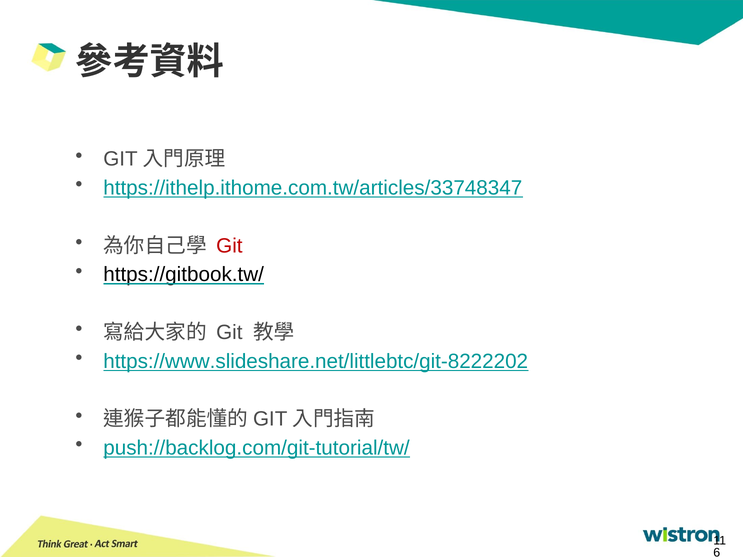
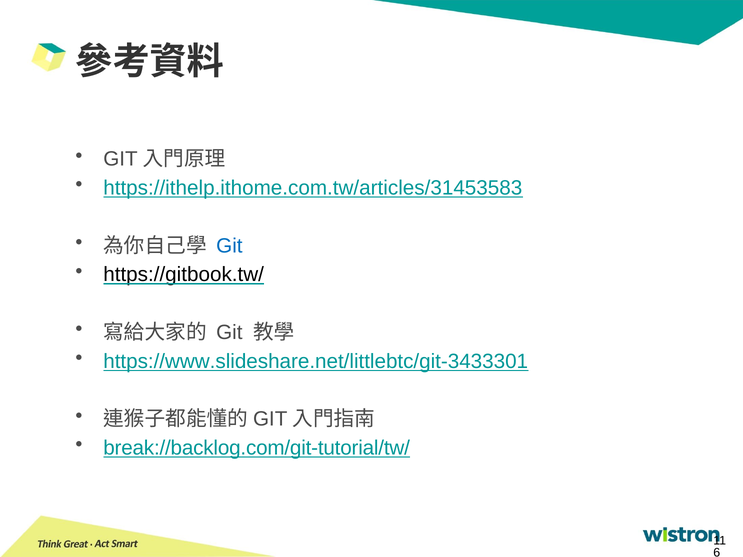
https://ithelp.ithome.com.tw/articles/33748347: https://ithelp.ithome.com.tw/articles/33748347 -> https://ithelp.ithome.com.tw/articles/31453583 (313, 188)
Git colour: red -> blue (229, 246)
https://www.slideshare.net/littlebtc/git-8222202: https://www.slideshare.net/littlebtc/git-8222202 -> https://www.slideshare.net/littlebtc/git-3433301 (316, 361)
push://backlog.com/git-tutorial/tw/: push://backlog.com/git-tutorial/tw/ -> break://backlog.com/git-tutorial/tw/ (257, 448)
